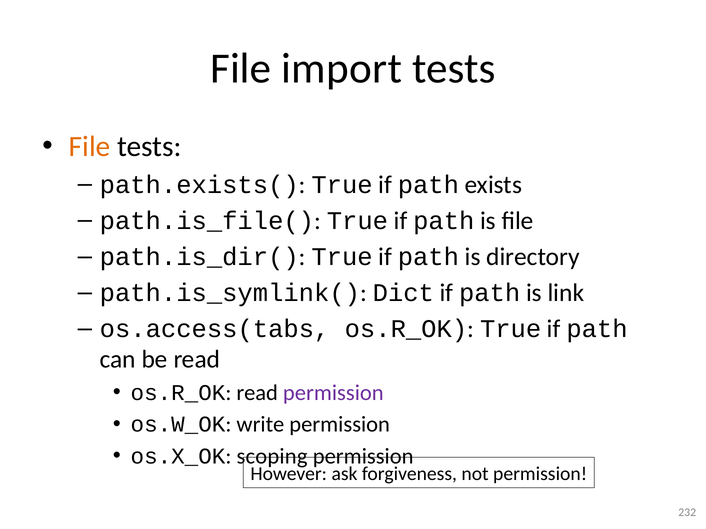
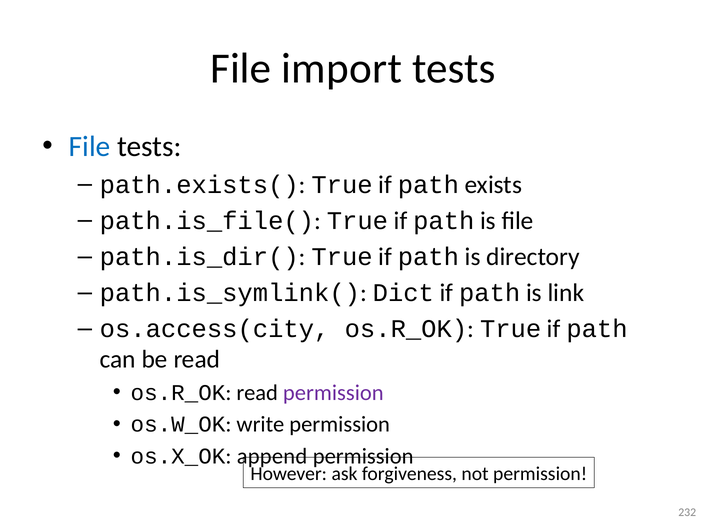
File colour: orange -> blue (90, 147)
os.access(tabs: os.access(tabs -> os.access(city (215, 329)
scoping: scoping -> append (272, 457)
